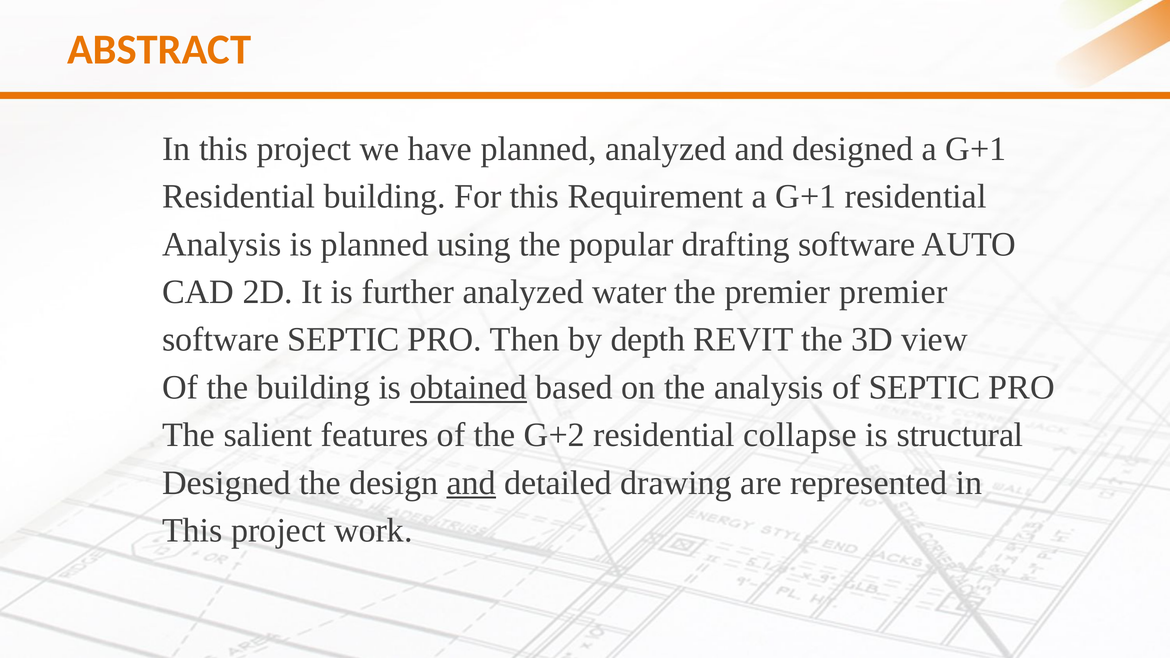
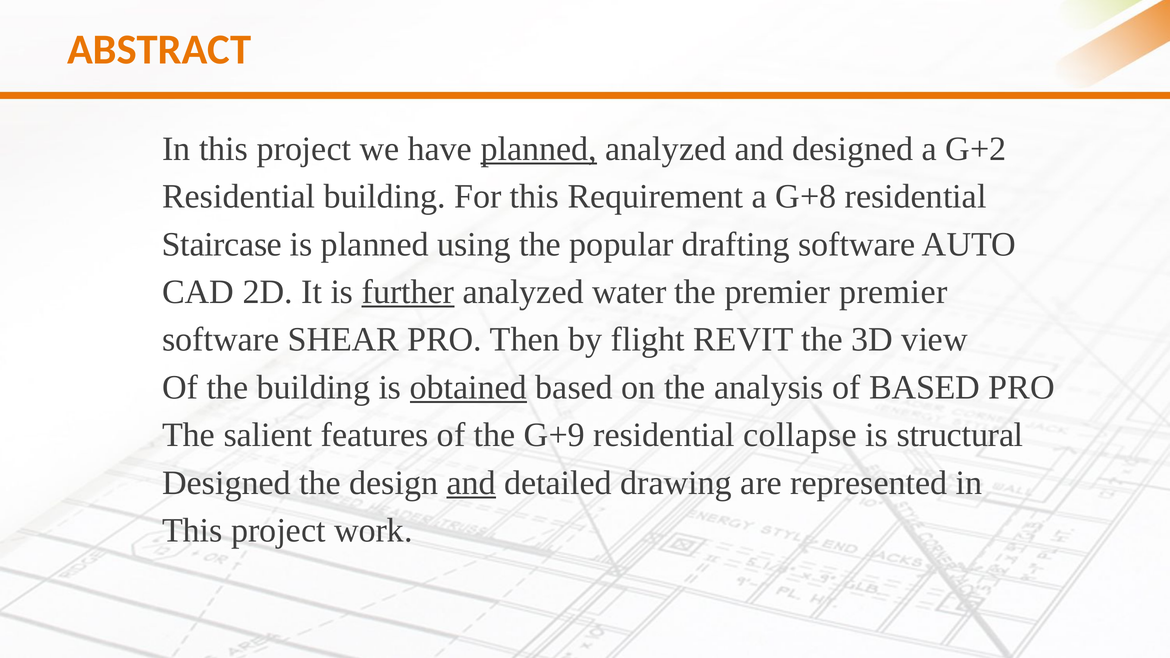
planned underline: none -> present (539, 149)
designed a G+1: G+1 -> G+2 (976, 149)
Requirement a G+1: G+1 -> G+8 (806, 197)
Analysis: Analysis -> Staircase (222, 244)
further underline: none -> present (408, 292)
software SEPTIC: SEPTIC -> SHEAR (343, 340)
depth: depth -> flight (648, 340)
of SEPTIC: SEPTIC -> BASED (925, 387)
G+2: G+2 -> G+9 (554, 435)
